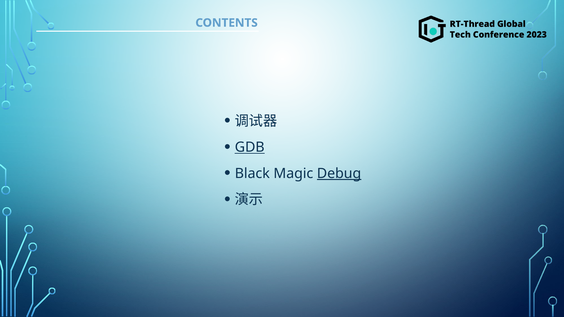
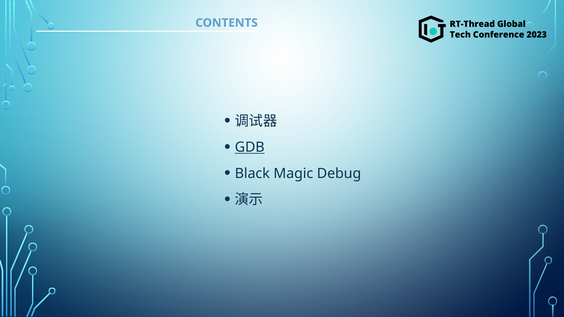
Debug underline: present -> none (339, 174)
